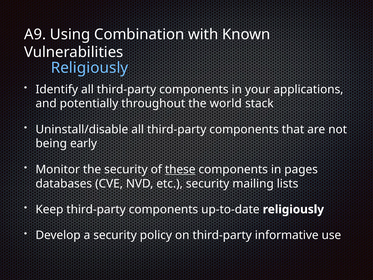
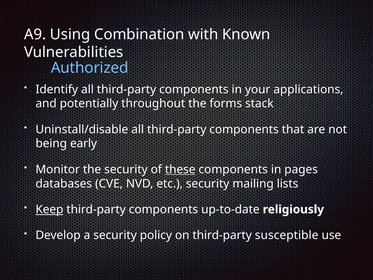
Religiously: Religiously -> Authorized (90, 68)
world: world -> forms (226, 103)
Keep underline: none -> present (49, 209)
informative: informative -> susceptible (287, 235)
